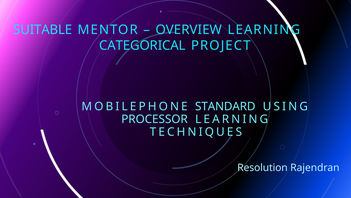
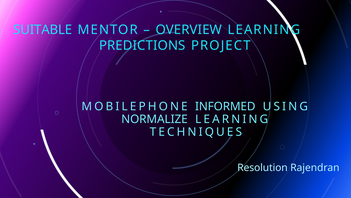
CATEGORICAL: CATEGORICAL -> PREDICTIONS (142, 45)
STANDARD: STANDARD -> INFORMED (225, 106)
PROCESSOR: PROCESSOR -> NORMALIZE (155, 119)
